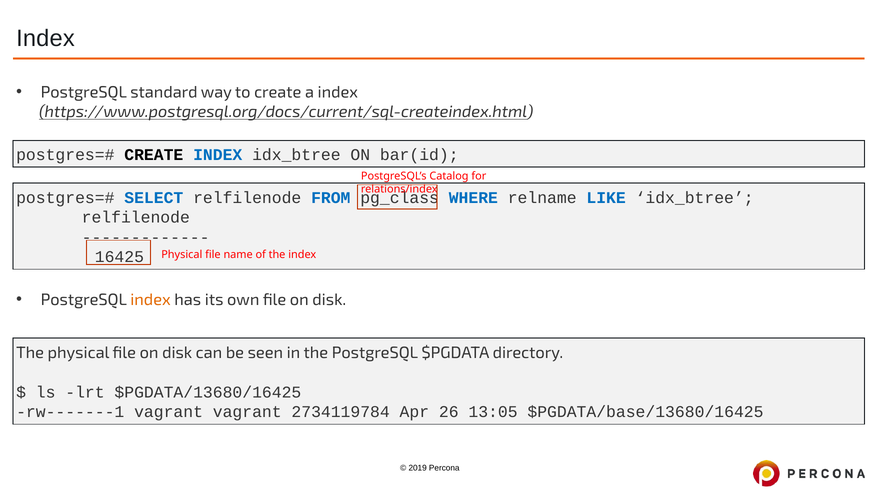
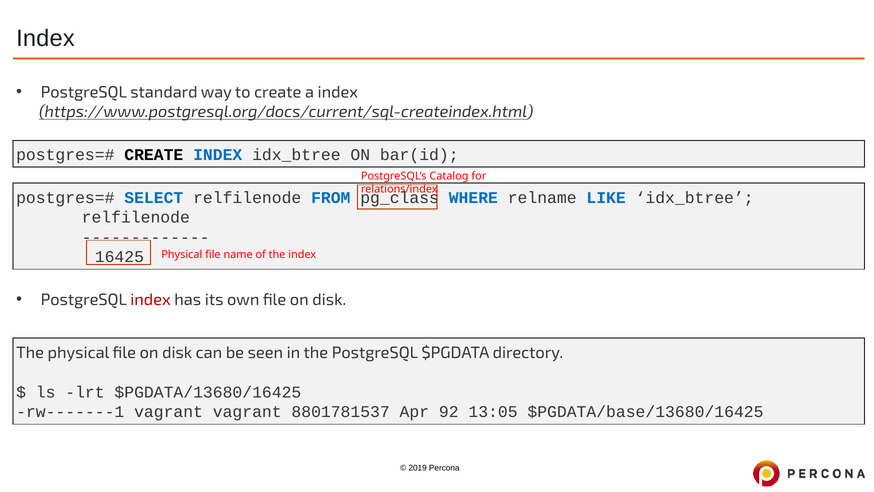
index colour: orange -> red (151, 300)
2734119784: 2734119784 -> 8801781537 (341, 412)
26: 26 -> 92 (449, 412)
